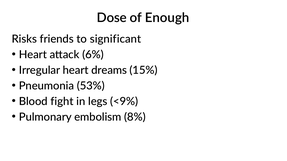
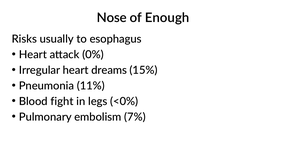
Dose: Dose -> Nose (112, 18)
friends: friends -> usually (57, 39)
significant: significant -> esophagus (116, 39)
6%: 6% -> 0% (93, 55)
53%: 53% -> 11% (91, 86)
<9%: <9% -> <0% (124, 102)
8%: 8% -> 7% (135, 117)
